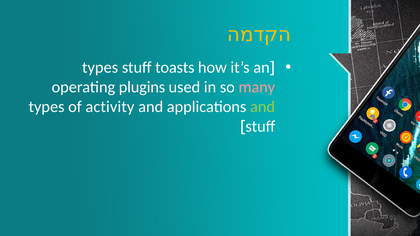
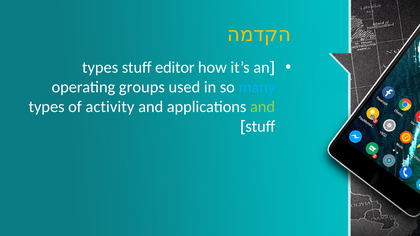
toasts: toasts -> editor (175, 68)
plugins: plugins -> groups (142, 87)
many colour: pink -> light blue (257, 87)
